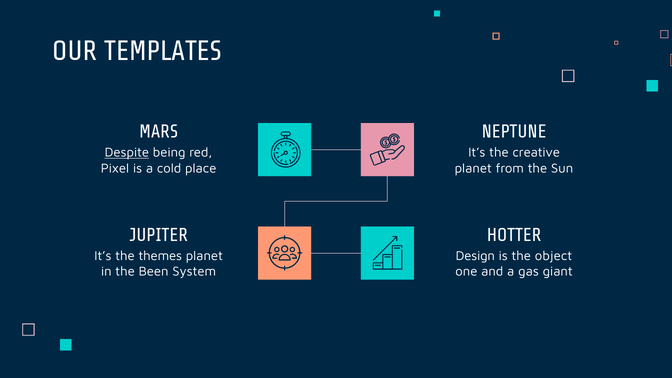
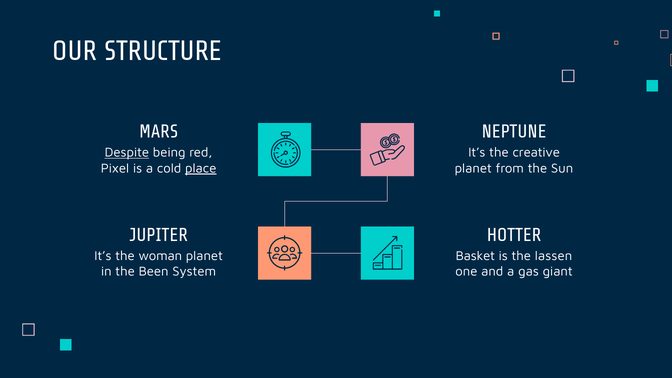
TEMPLATES: TEMPLATES -> STRUCTURE (163, 51)
place underline: none -> present (201, 168)
themes: themes -> woman (160, 256)
Design: Design -> Basket (475, 256)
object: object -> lassen (554, 256)
